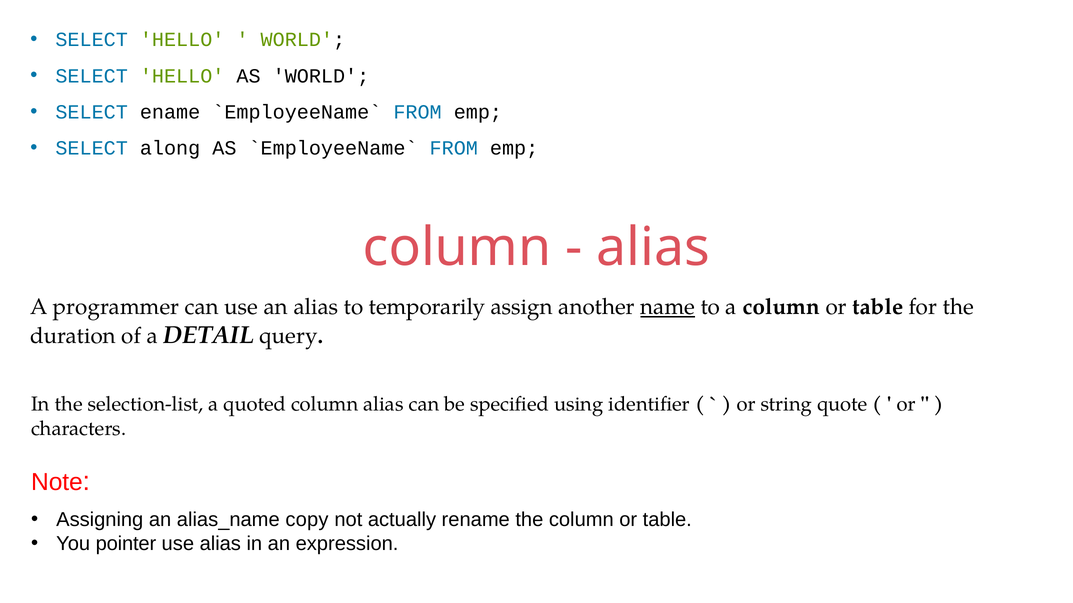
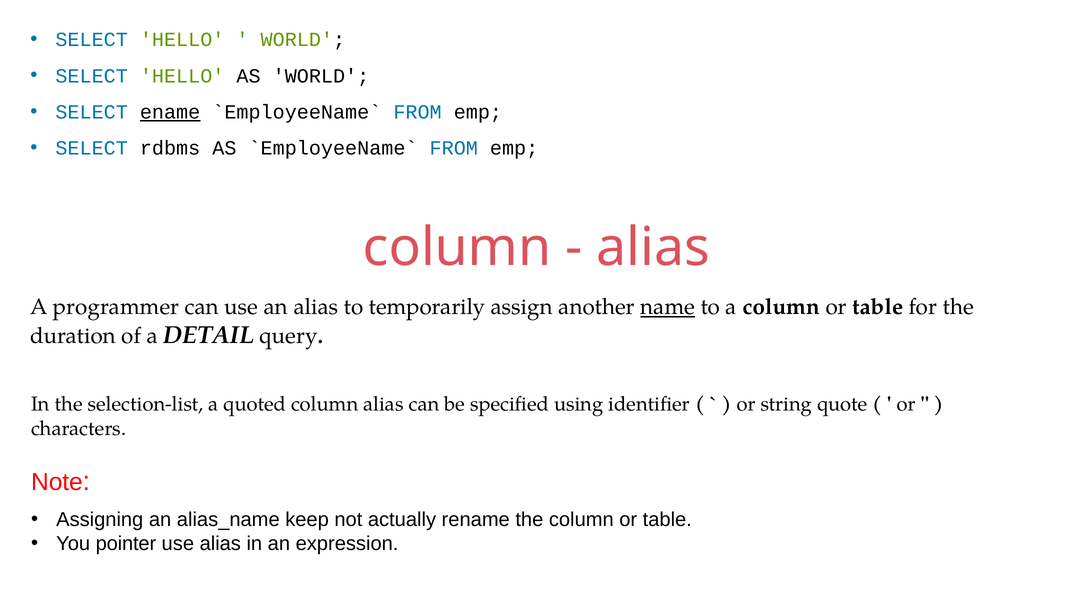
ename underline: none -> present (170, 112)
along: along -> rdbms (170, 148)
copy: copy -> keep (307, 520)
